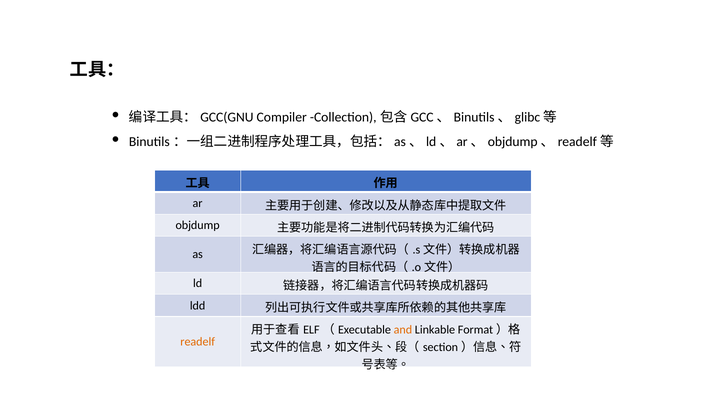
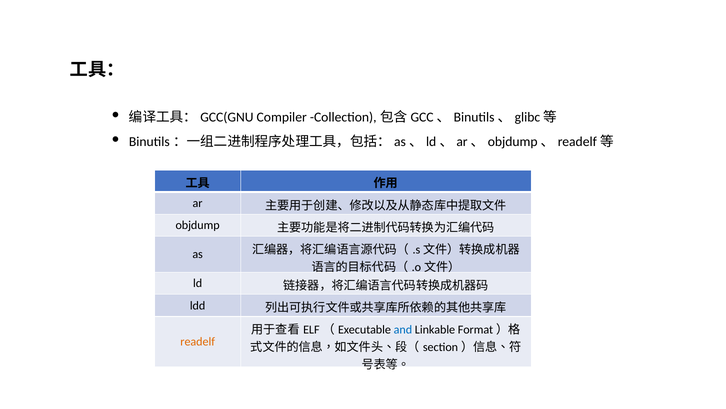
and colour: orange -> blue (403, 329)
